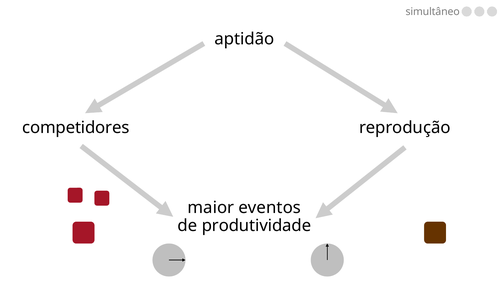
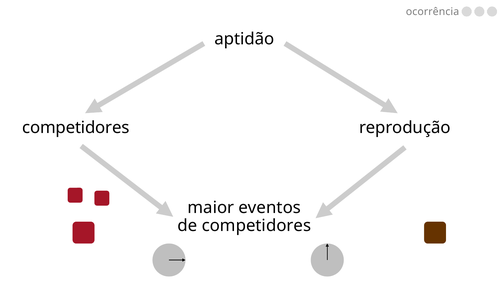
simultâneo: simultâneo -> ocorrência (433, 12)
de produtividade: produtividade -> competidores (256, 226)
